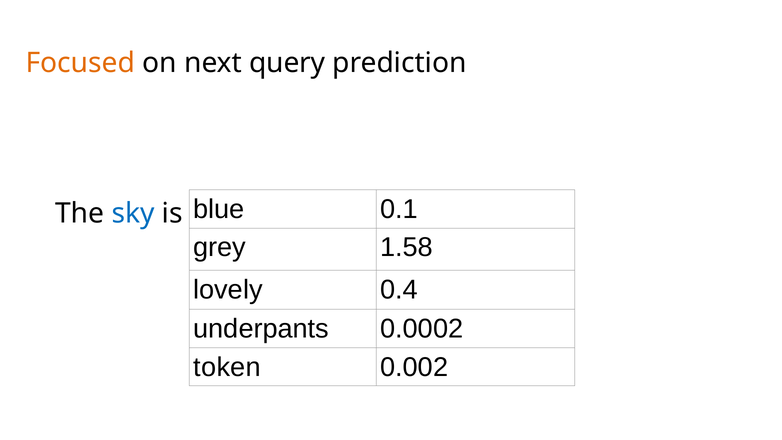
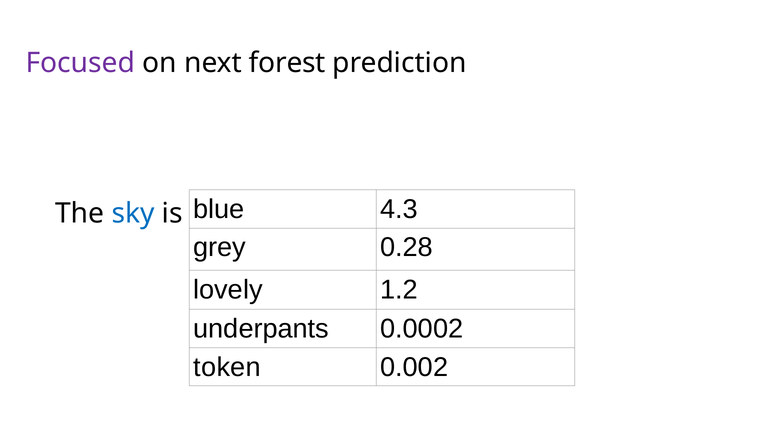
Focused colour: orange -> purple (80, 63)
query: query -> forest (287, 63)
0.1: 0.1 -> 4.3 (399, 209)
1.58: 1.58 -> 0.28 (407, 247)
0.4: 0.4 -> 1.2 (399, 290)
